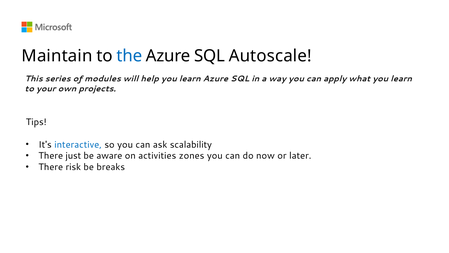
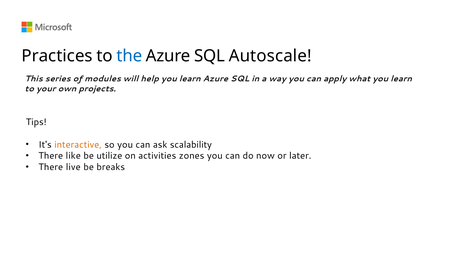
Maintain: Maintain -> Practices (57, 56)
interactive colour: blue -> orange (78, 144)
just: just -> like (73, 156)
aware: aware -> utilize (109, 156)
risk: risk -> live (73, 167)
